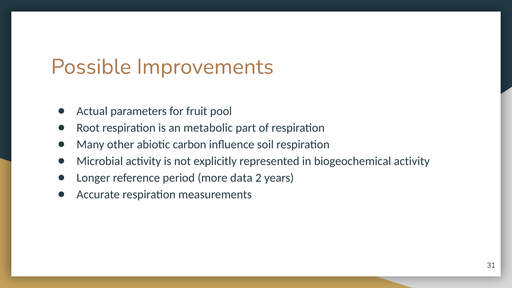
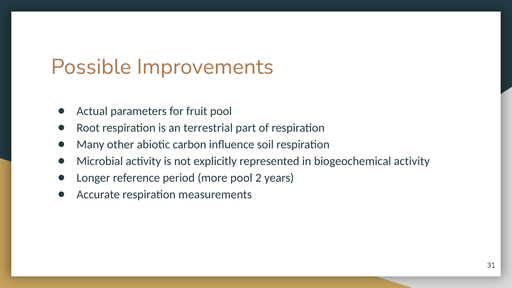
metabolic: metabolic -> terrestrial (208, 128)
more data: data -> pool (241, 178)
